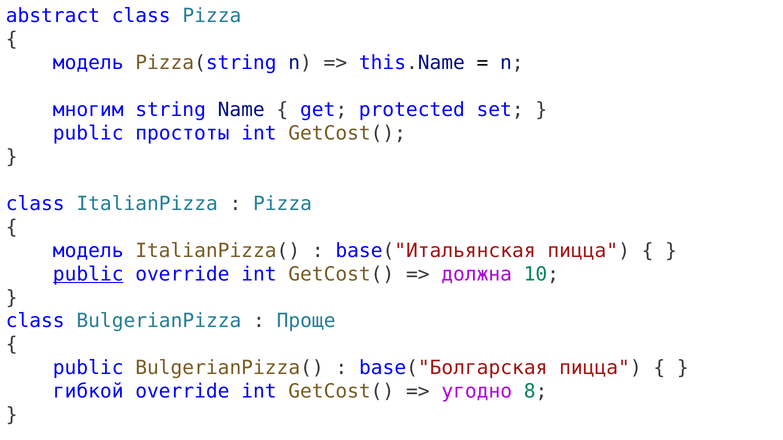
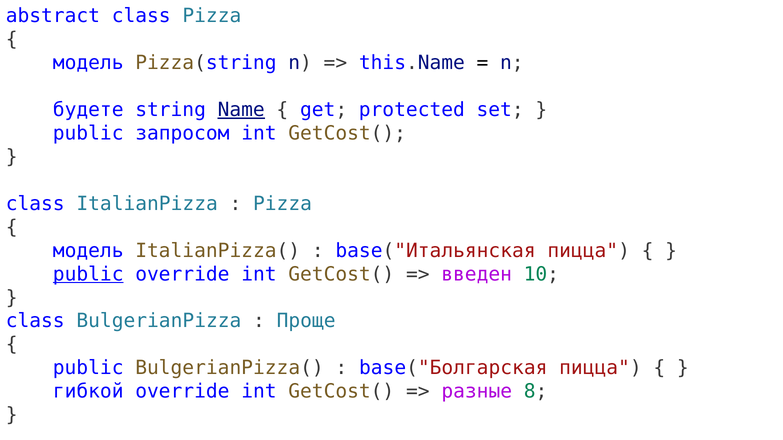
многим: многим -> будете (88, 110)
Name underline: none -> present (241, 110)
простоты: простоты -> запросом (182, 133)
должна: должна -> введен (477, 274)
угодно: угодно -> разные (477, 392)
